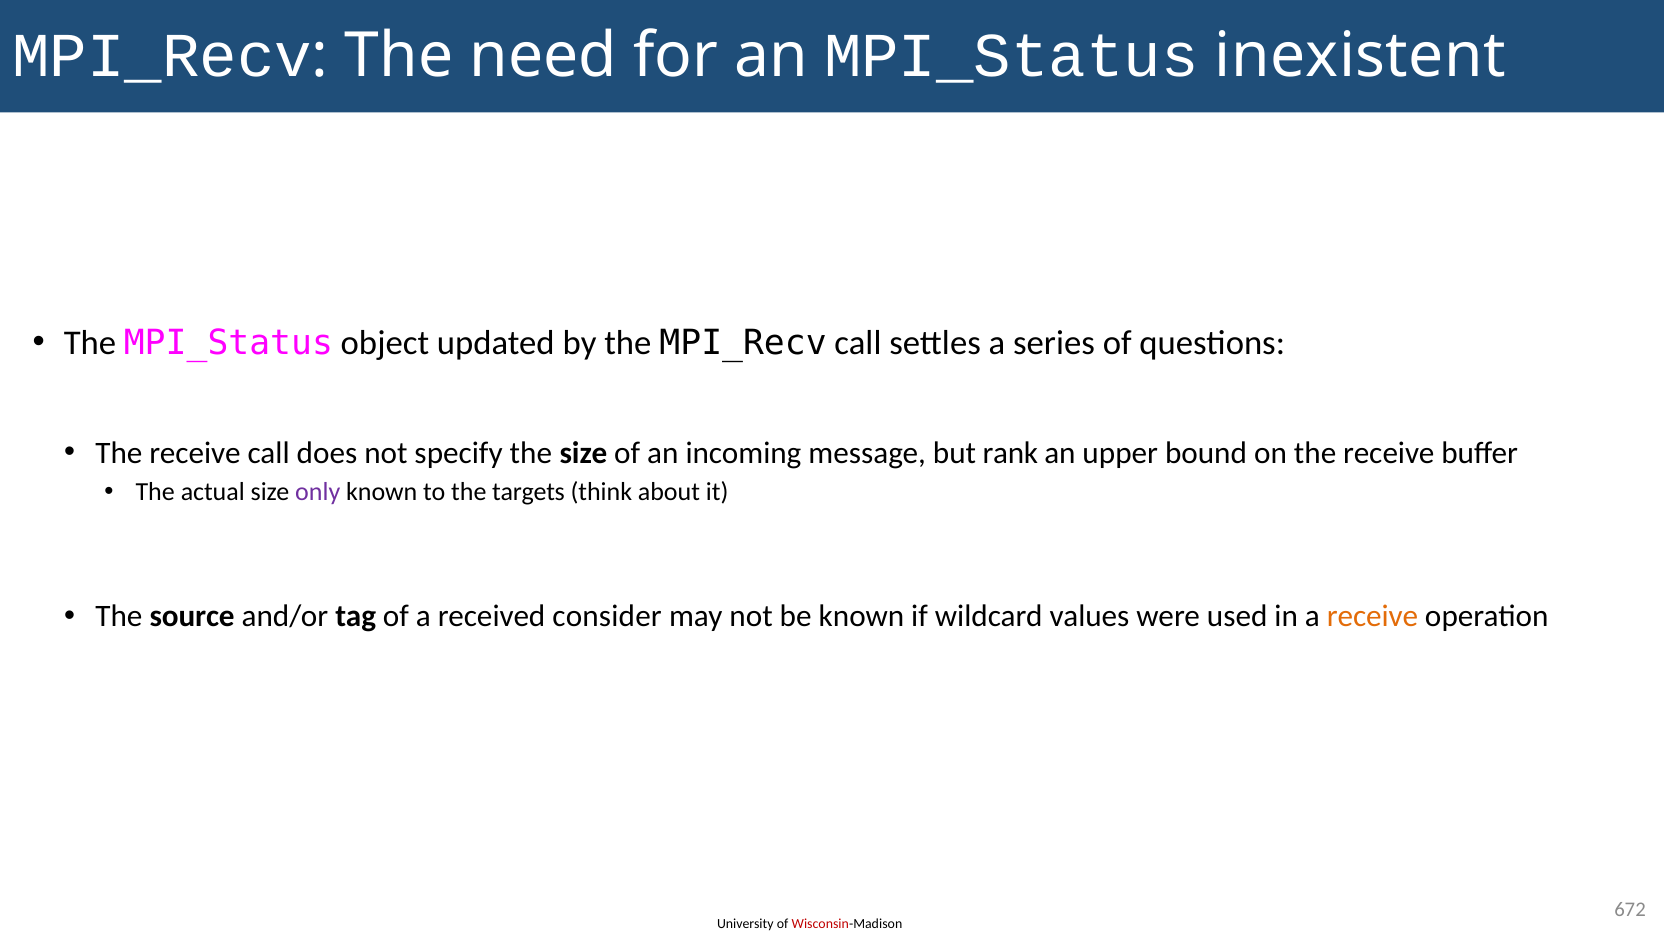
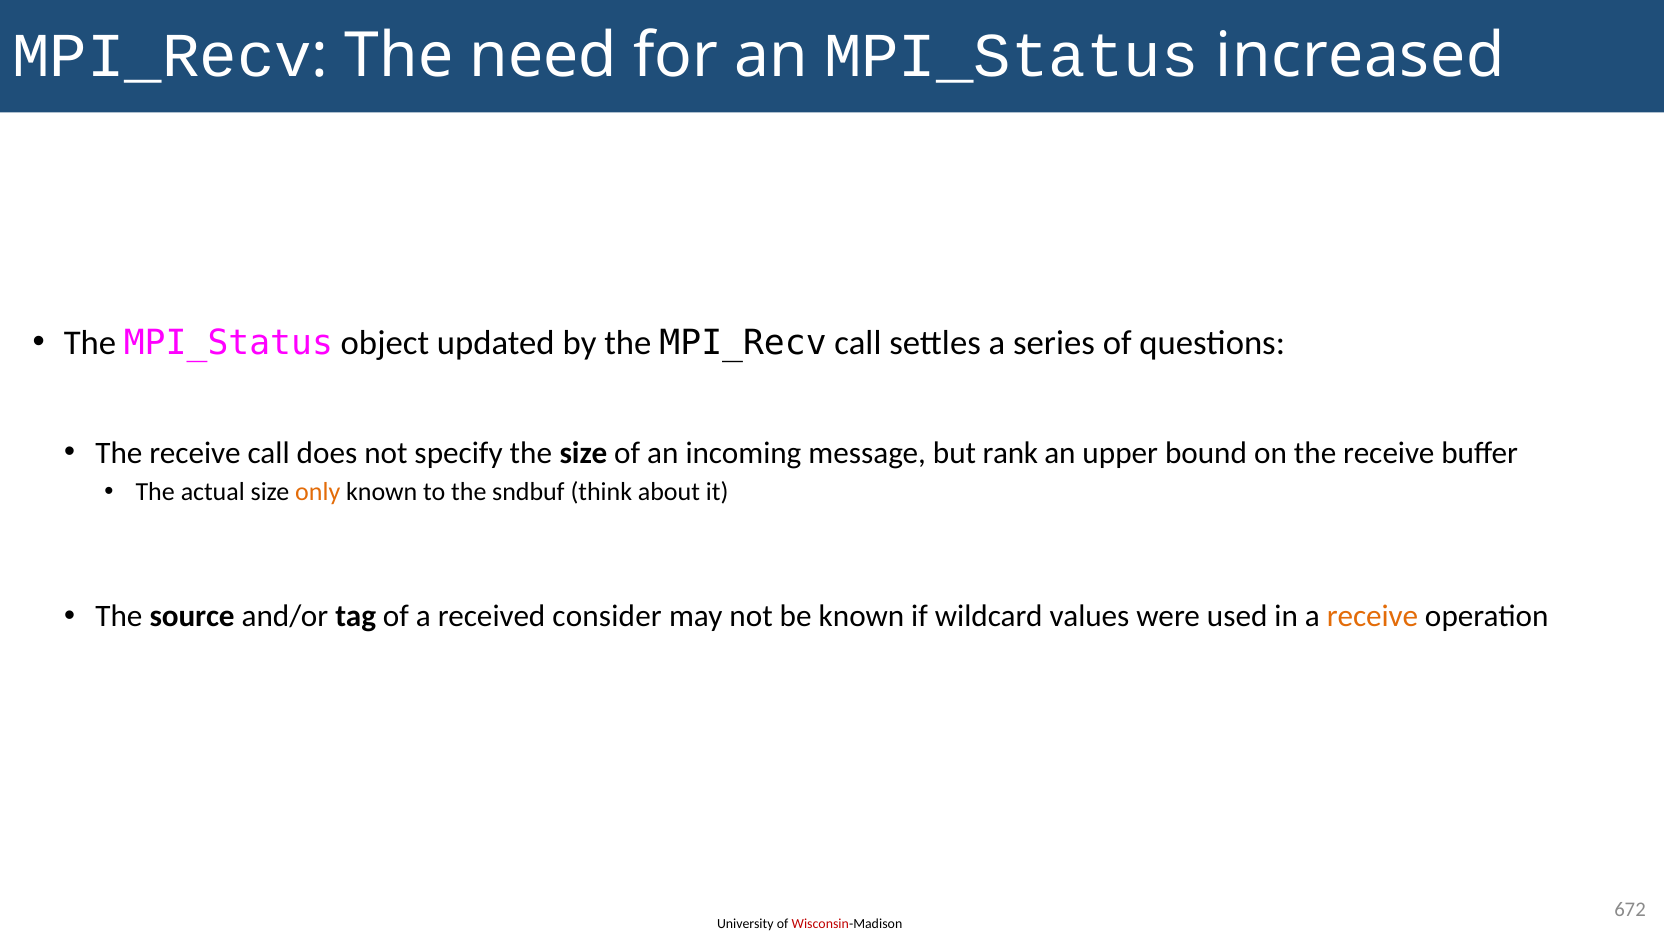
inexistent: inexistent -> increased (1360, 56)
only colour: purple -> orange (318, 492)
targets: targets -> sndbuf (528, 492)
